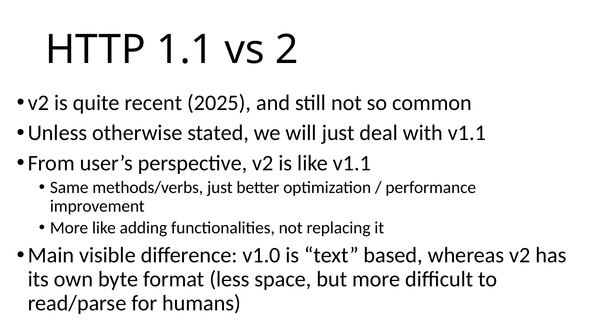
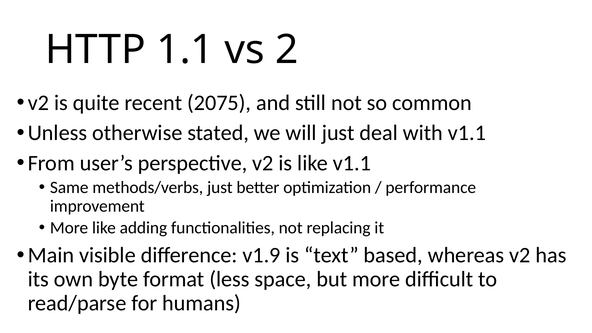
2025: 2025 -> 2075 (219, 103)
v1.0: v1.0 -> v1.9 (261, 255)
